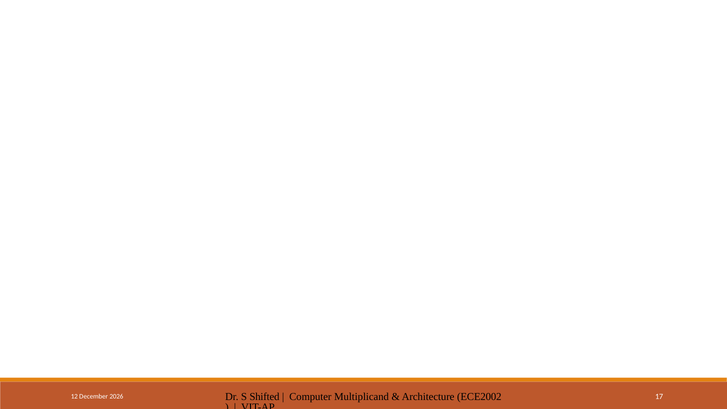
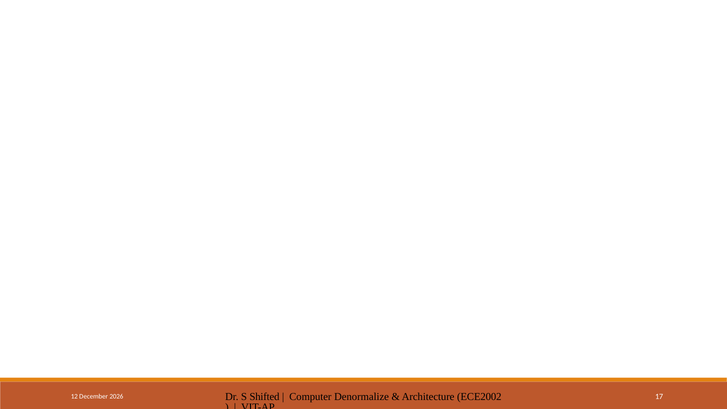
Multiplicand: Multiplicand -> Denormalize (362, 397)
